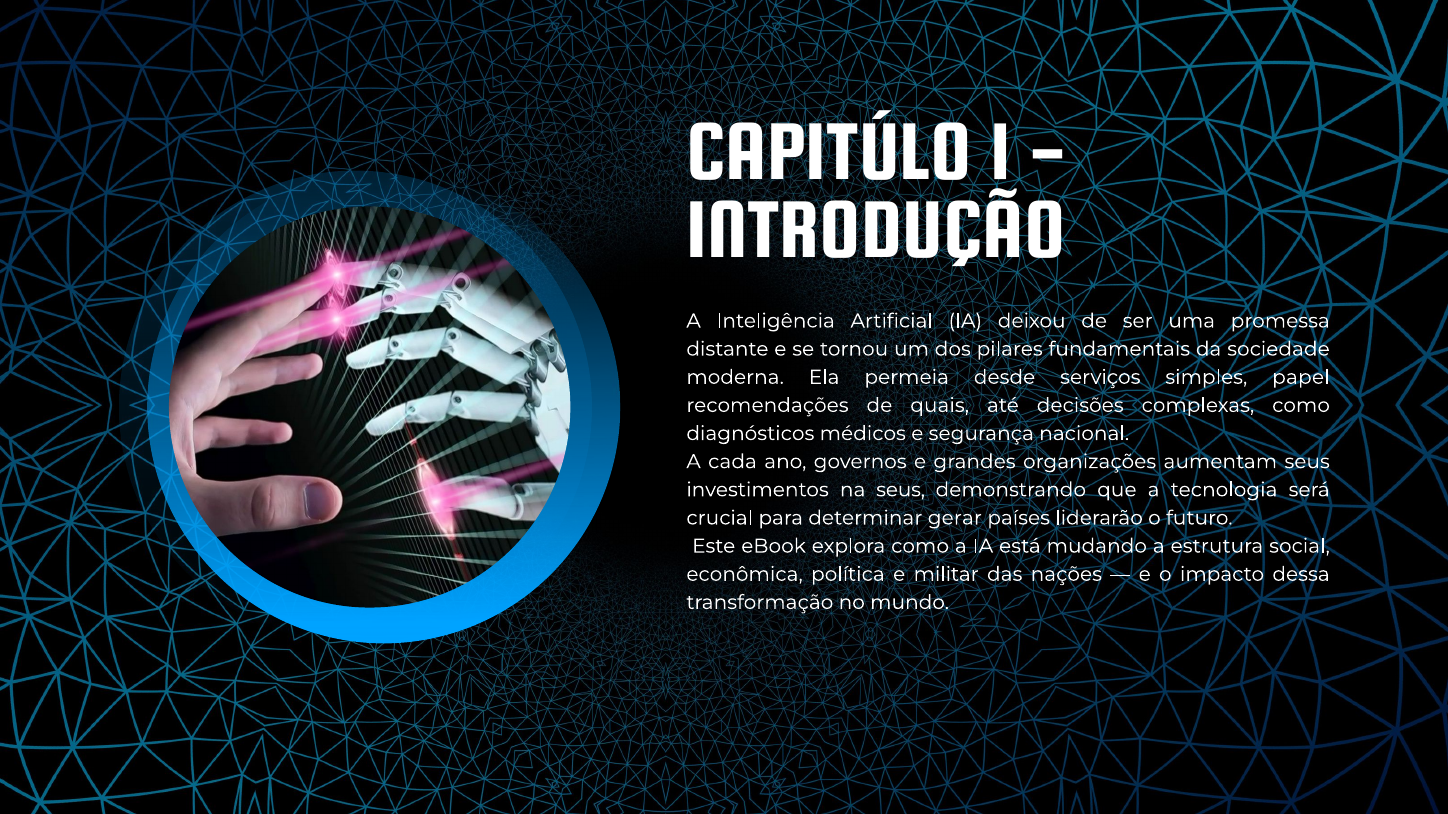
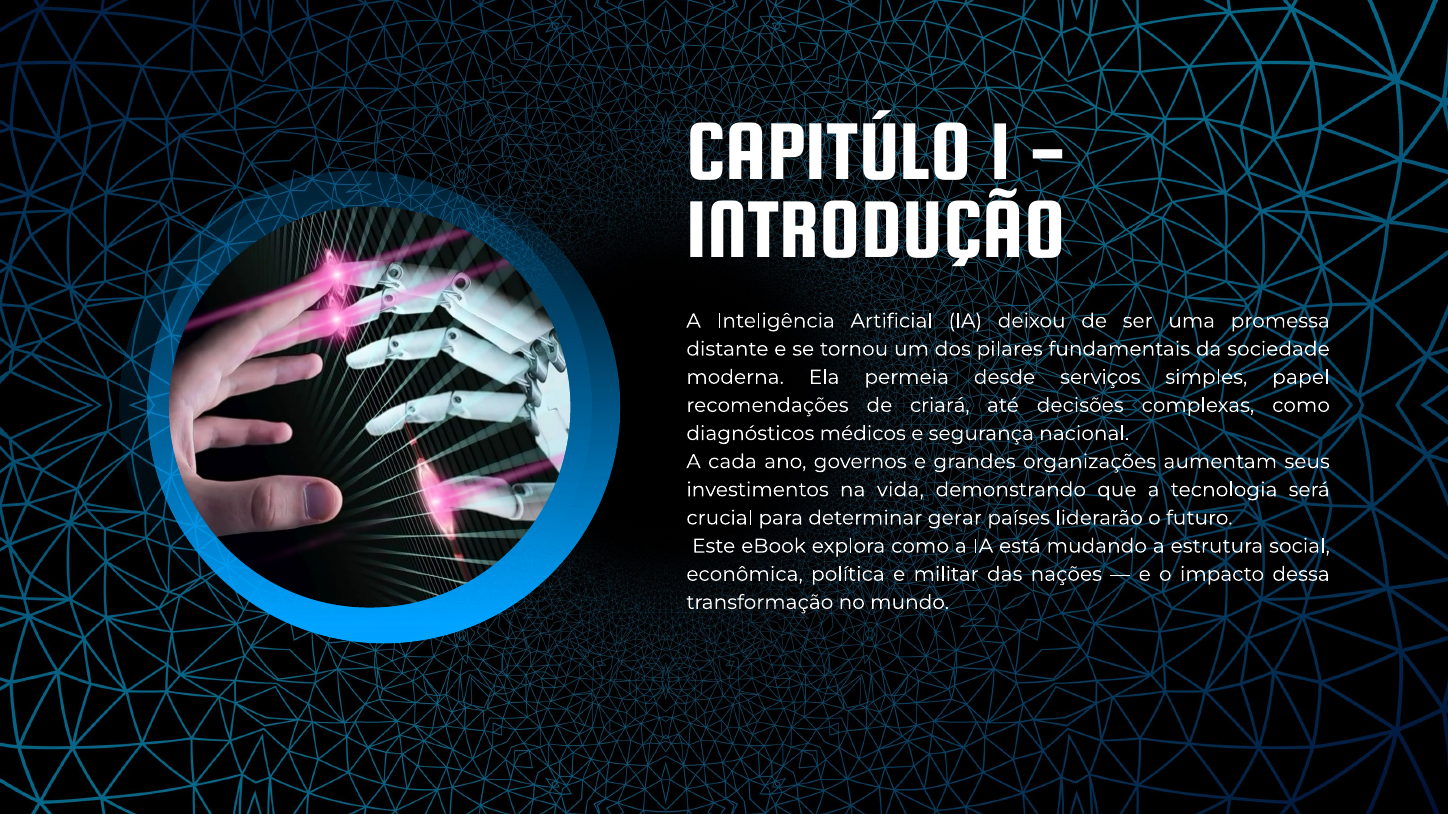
quais: quais -> criará (940, 406)
na seus: seus -> vida (900, 490)
